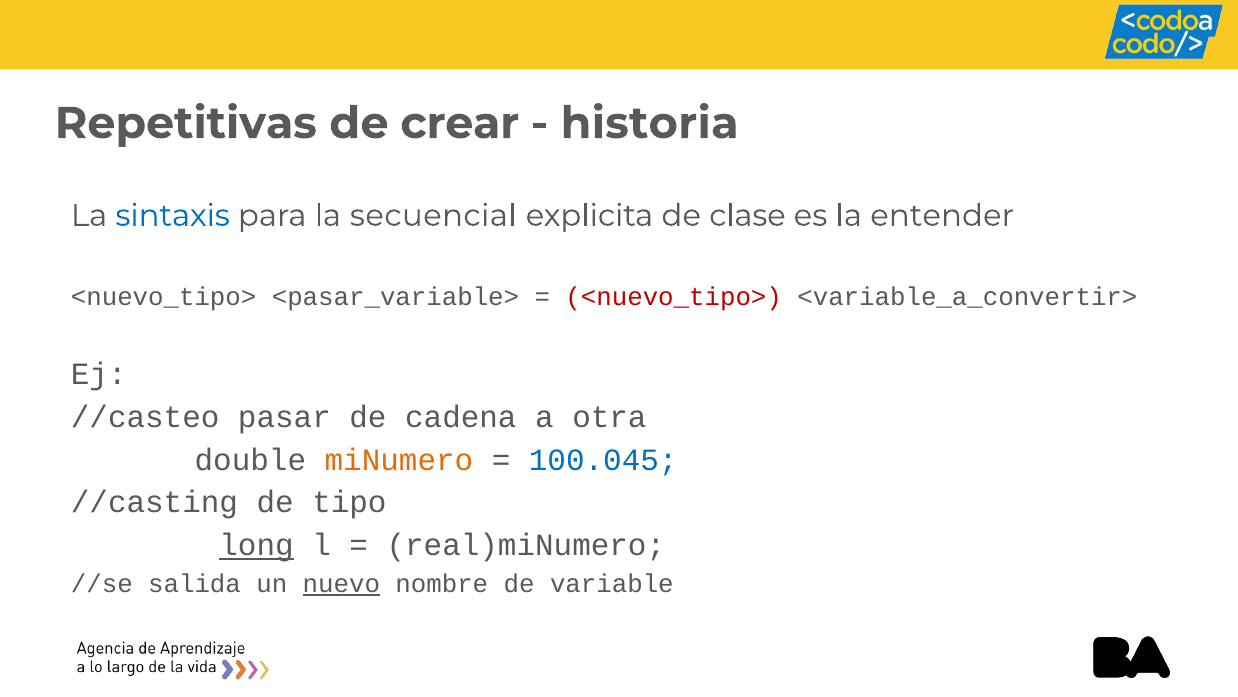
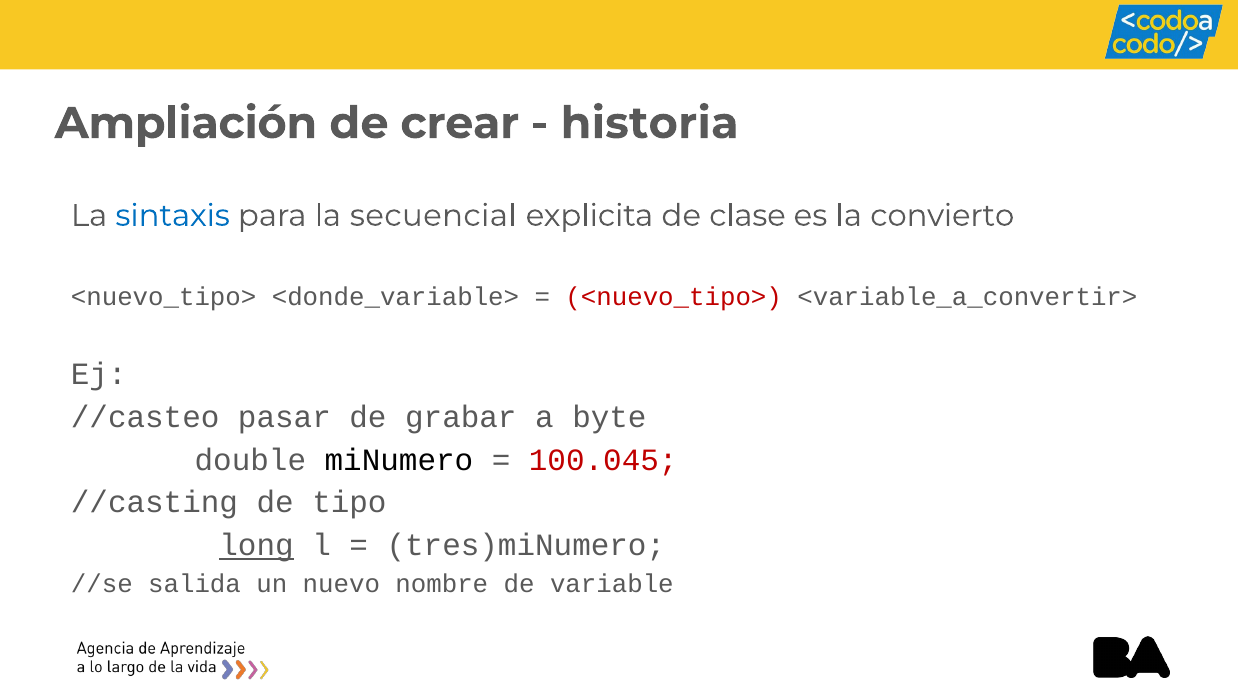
Repetitivas: Repetitivas -> Ampliación (186, 123)
entender: entender -> convierto (942, 215)
<pasar_variable>: <pasar_variable> -> <donde_variable> (395, 296)
cadena: cadena -> grabar (461, 417)
otra: otra -> byte (609, 417)
miNumero colour: orange -> black (399, 460)
100.045 colour: blue -> red (603, 460)
real)miNumero: real)miNumero -> tres)miNumero (526, 545)
nuevo underline: present -> none (341, 583)
